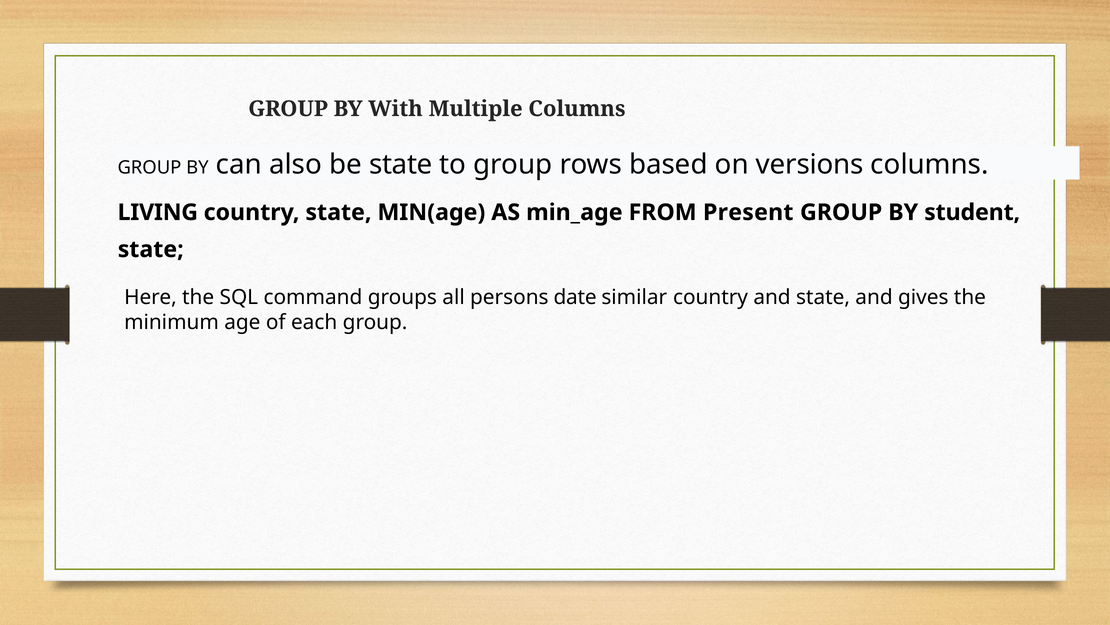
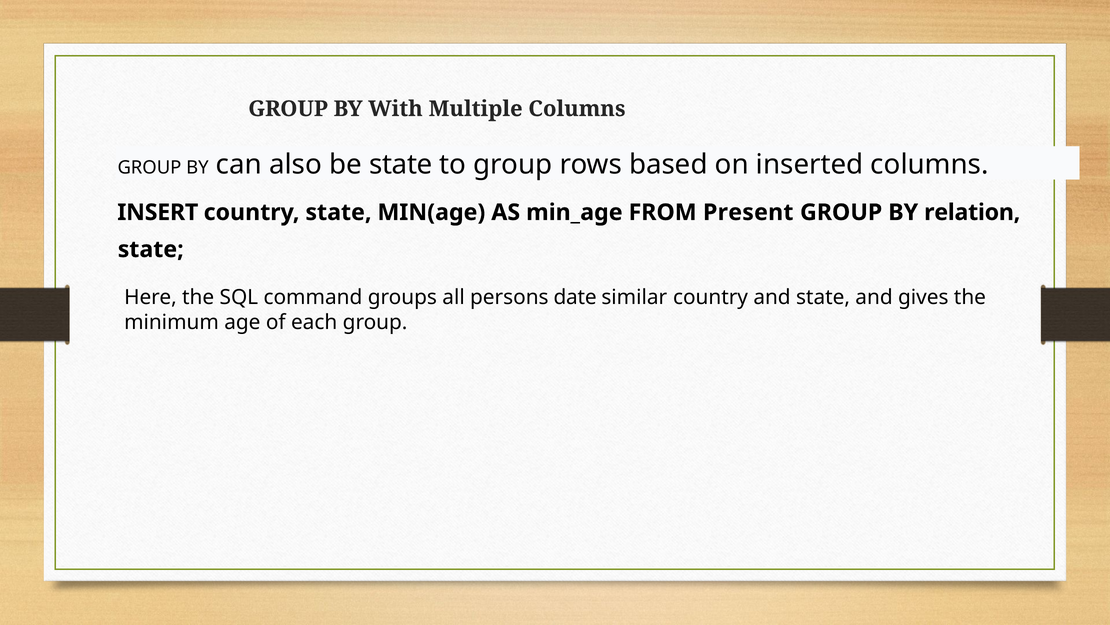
versions: versions -> inserted (810, 165)
LIVING: LIVING -> INSERT (158, 212)
student: student -> relation (972, 212)
